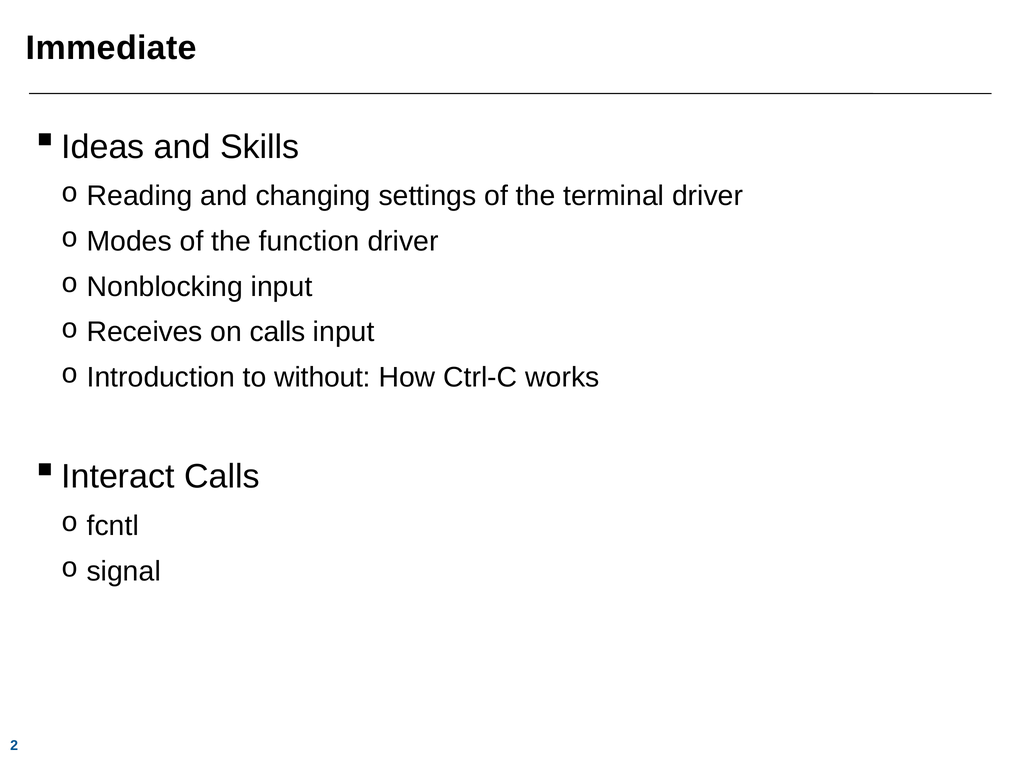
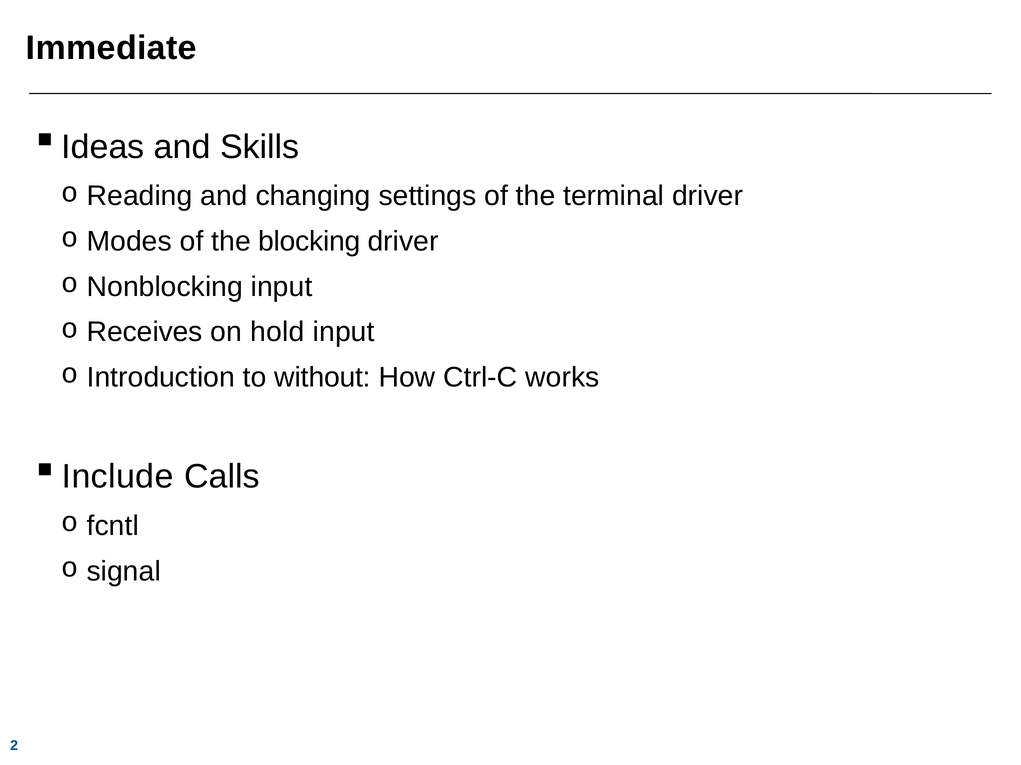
function: function -> blocking (309, 242)
on calls: calls -> hold (277, 332)
Interact: Interact -> Include (118, 477)
